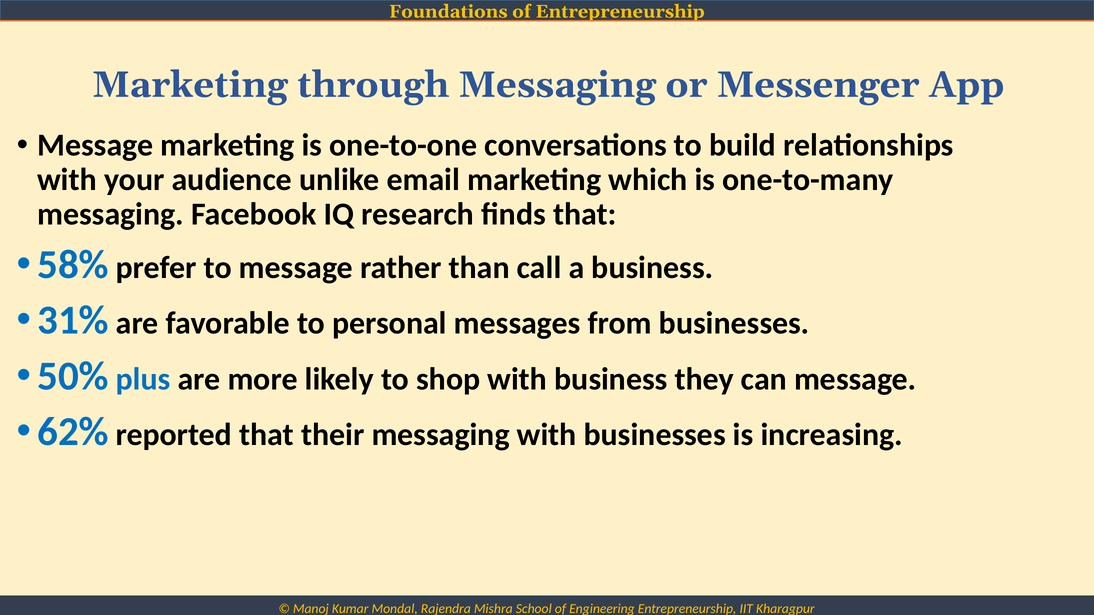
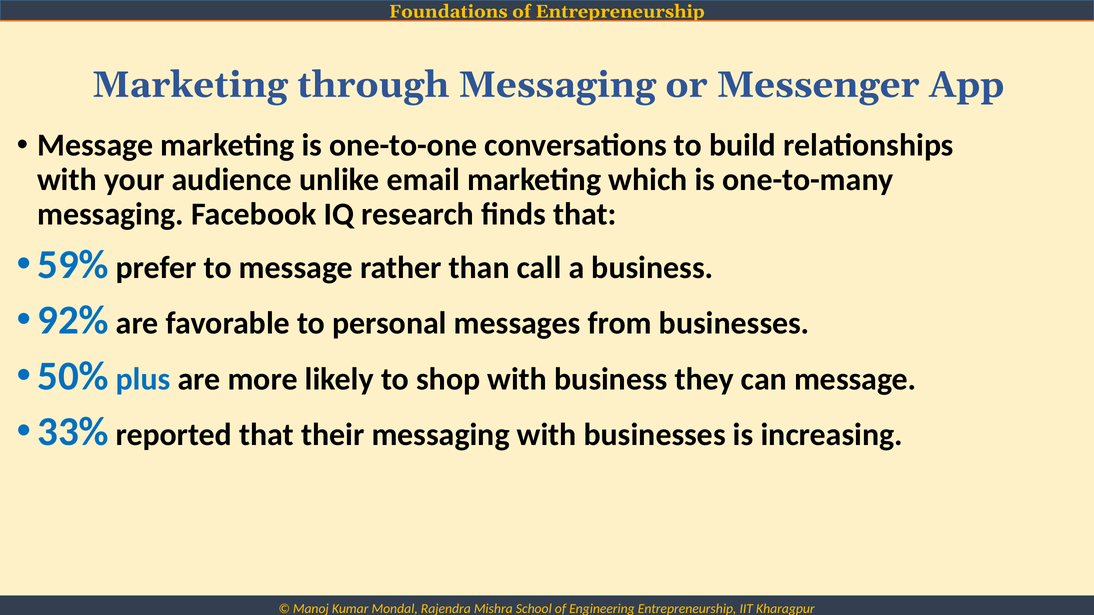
58%: 58% -> 59% (73, 265)
31%: 31% -> 92% (73, 321)
62%: 62% -> 33% (73, 432)
